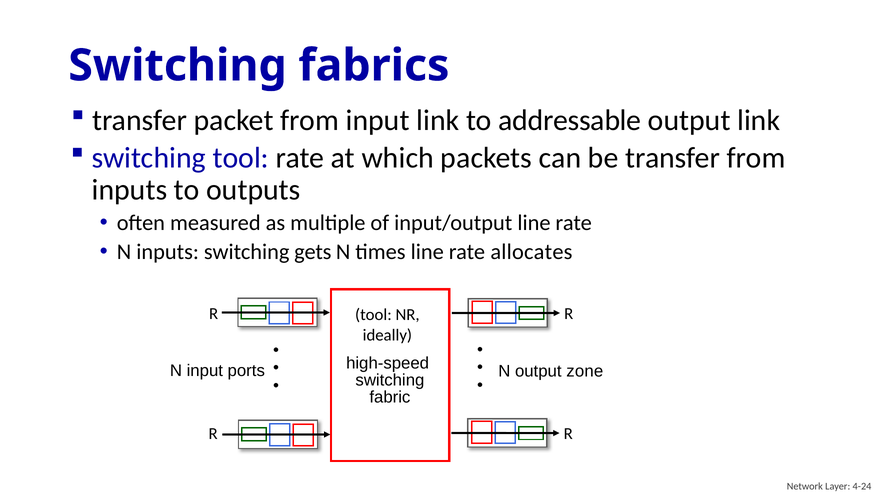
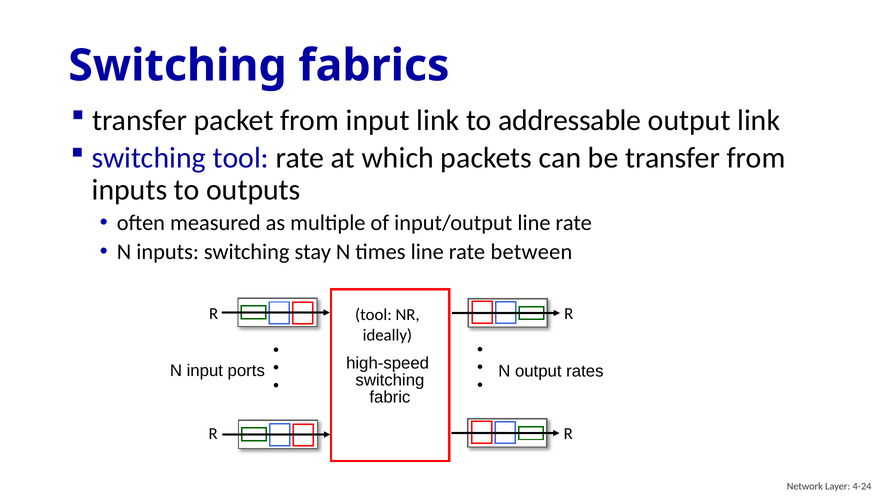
gets: gets -> stay (313, 252)
allocates: allocates -> between (531, 252)
zone: zone -> rates (585, 372)
